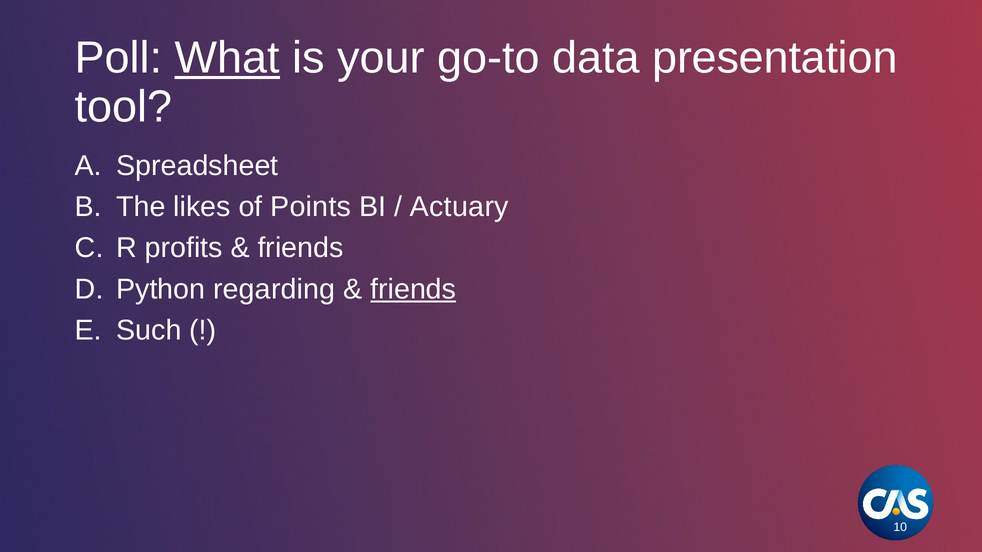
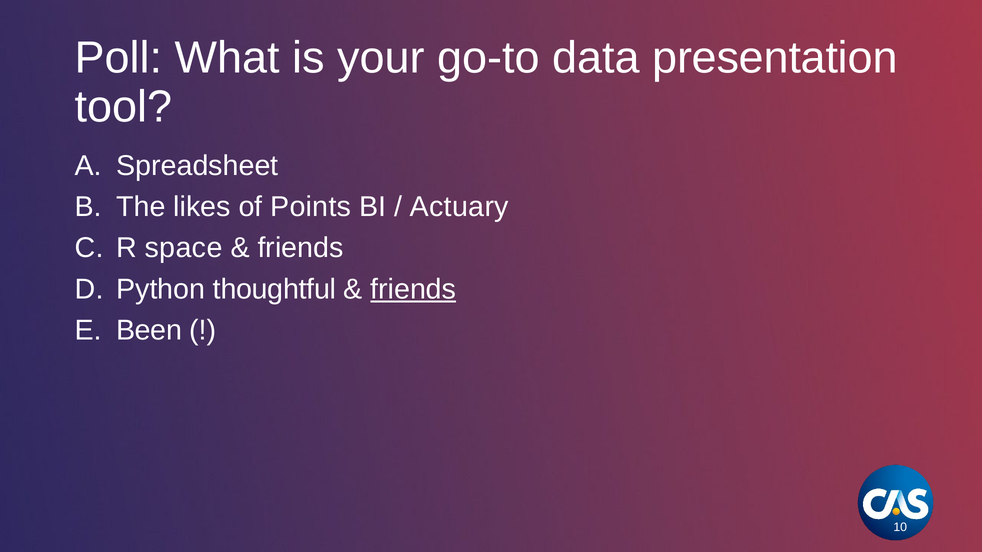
What underline: present -> none (227, 58)
profits: profits -> space (184, 248)
regarding: regarding -> thoughtful (274, 289)
Such: Such -> Been (149, 330)
